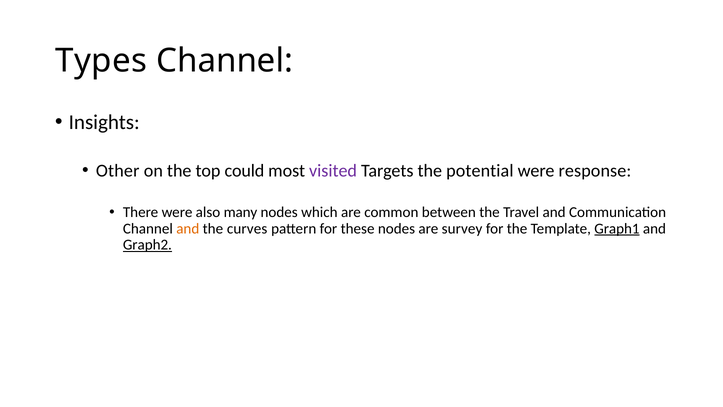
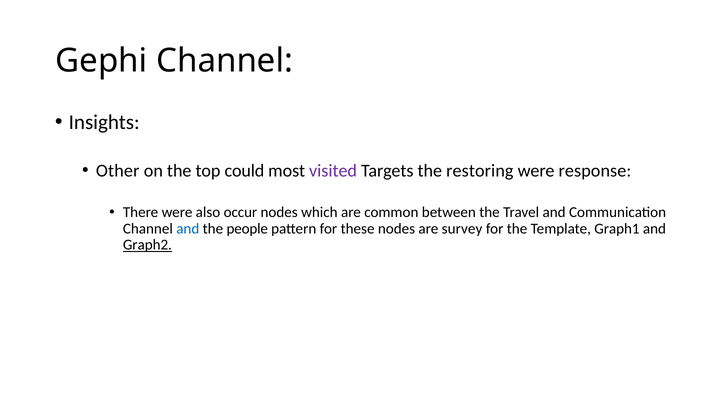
Types: Types -> Gephi (101, 61)
potential: potential -> restoring (480, 170)
many: many -> occur (240, 212)
and colour: orange -> blue (188, 228)
curves: curves -> people (247, 228)
Graph1 underline: present -> none (617, 228)
